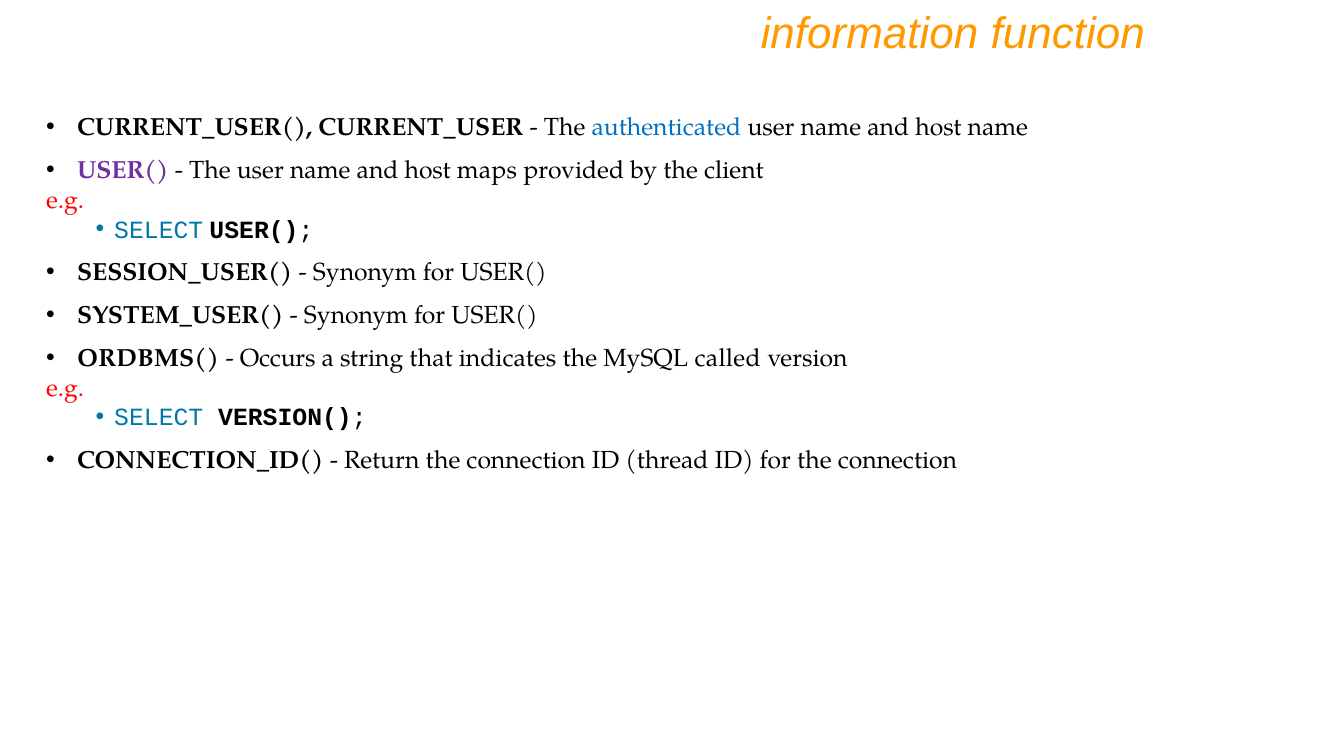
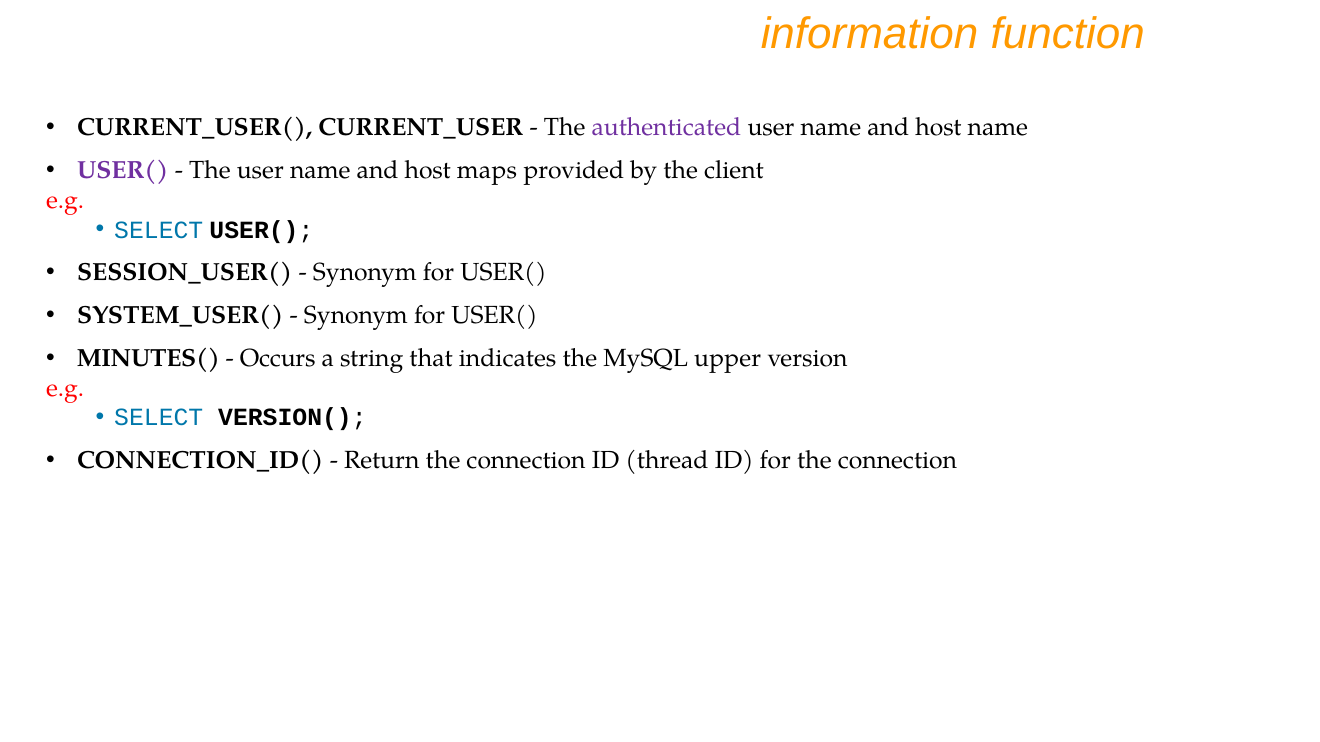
authenticated colour: blue -> purple (666, 128)
ORDBMS(: ORDBMS( -> MINUTES( (148, 359)
called: called -> upper (728, 359)
